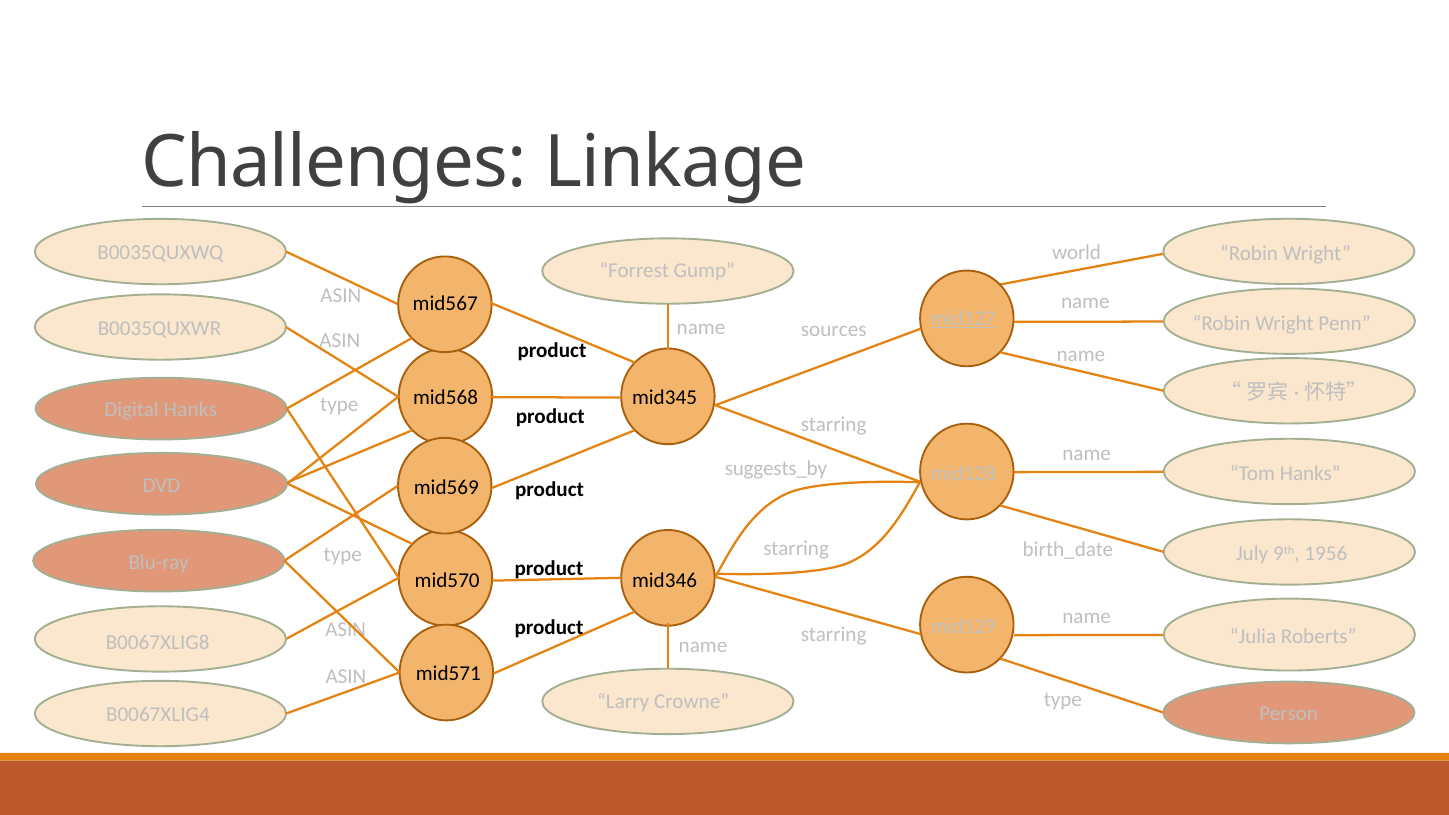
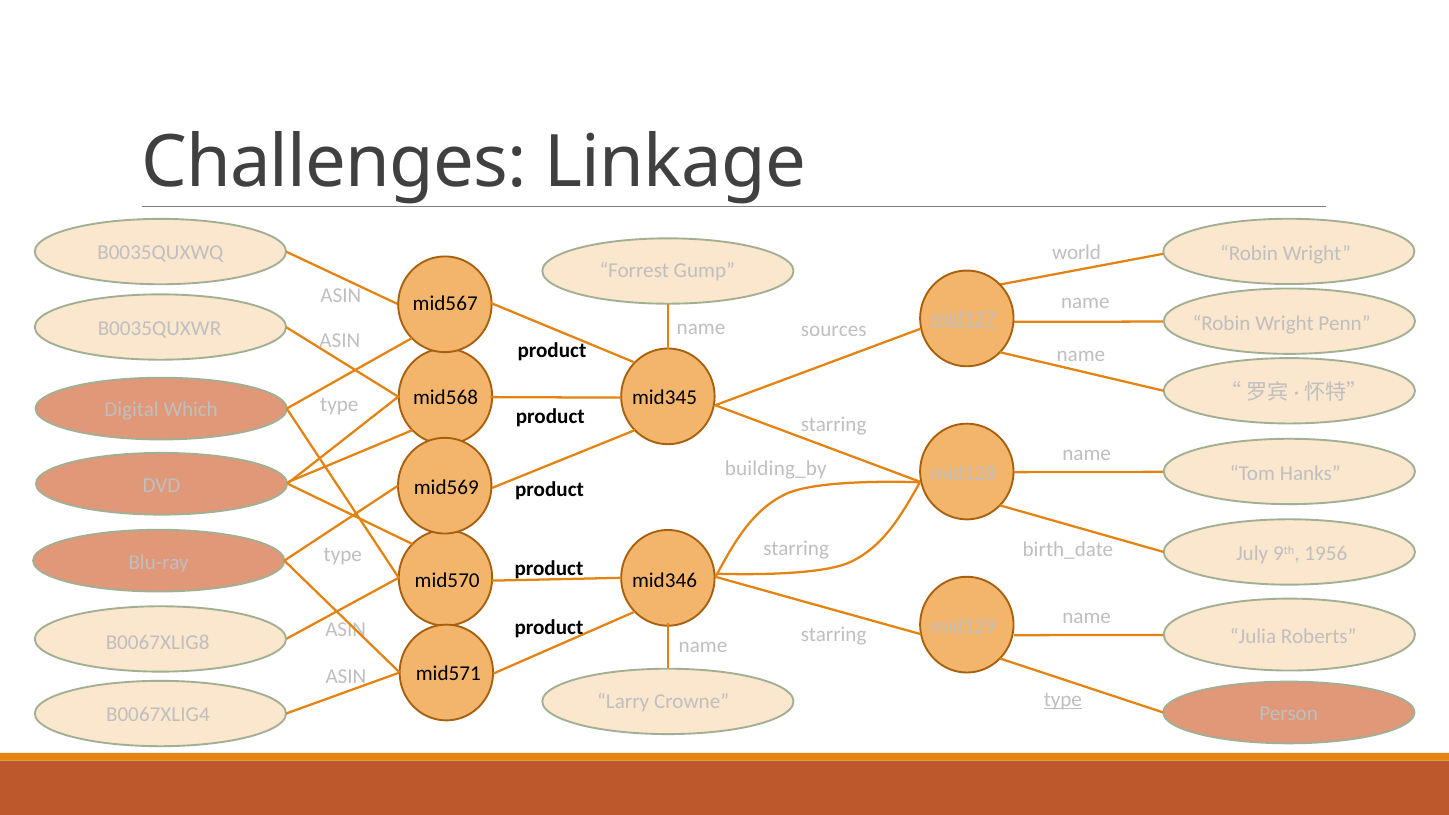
Digital Hanks: Hanks -> Which (191, 410)
suggests_by: suggests_by -> building_by (776, 469)
type underline: none -> present (1063, 699)
